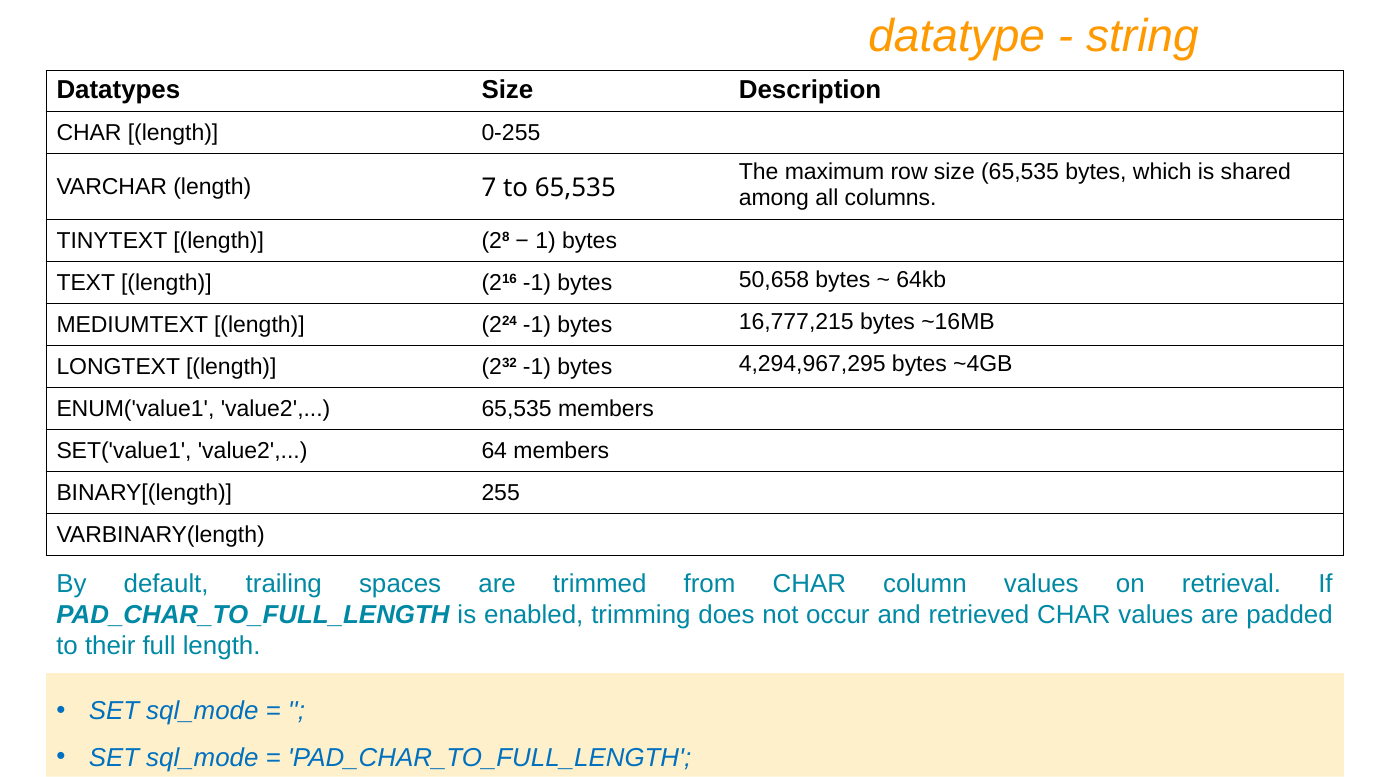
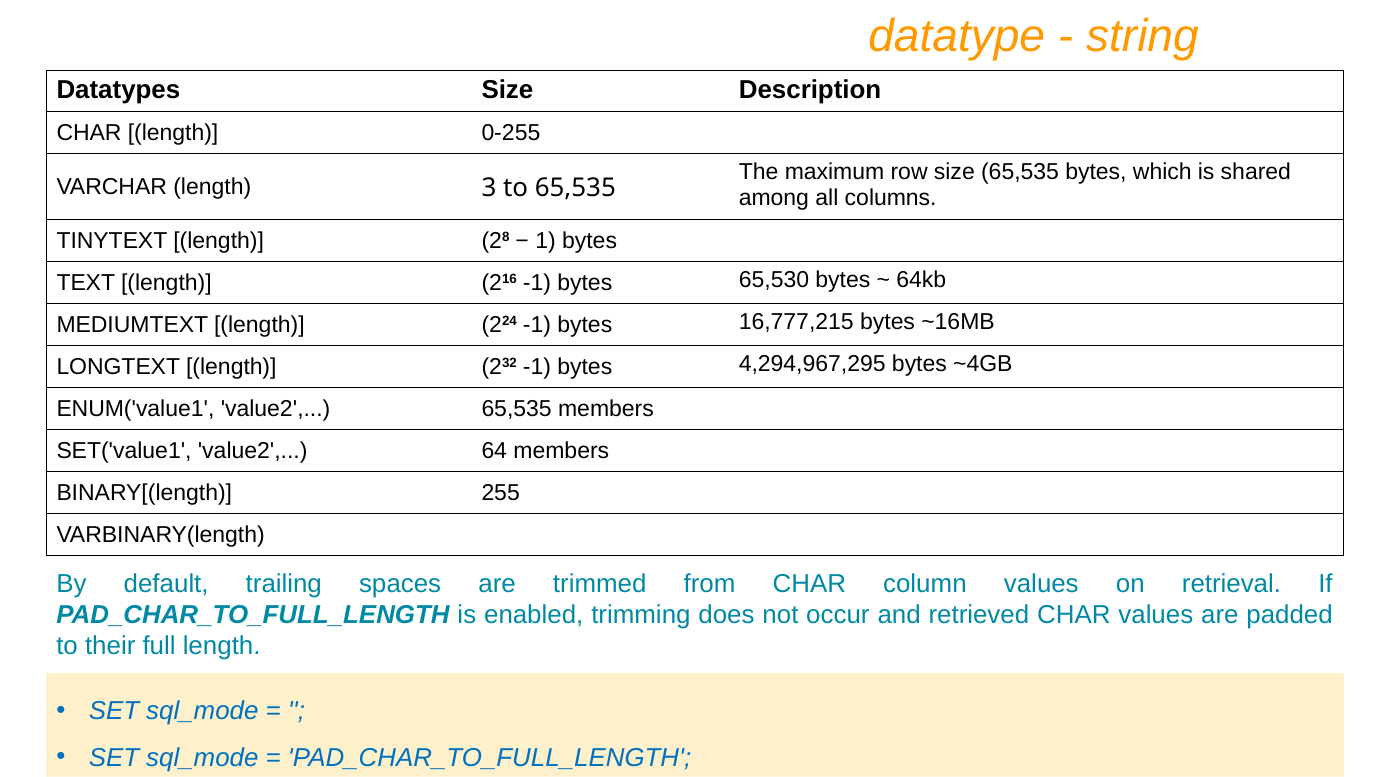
7: 7 -> 3 (489, 188)
50,658: 50,658 -> 65,530 (774, 280)
